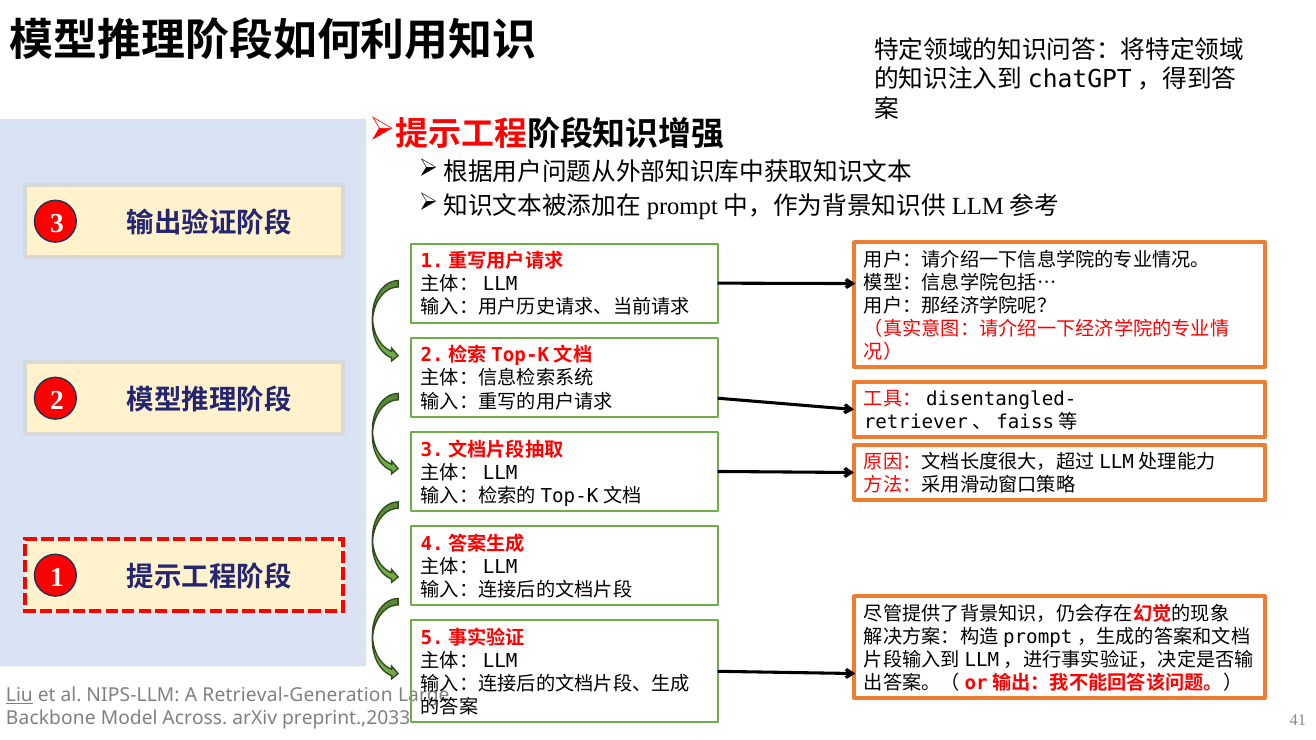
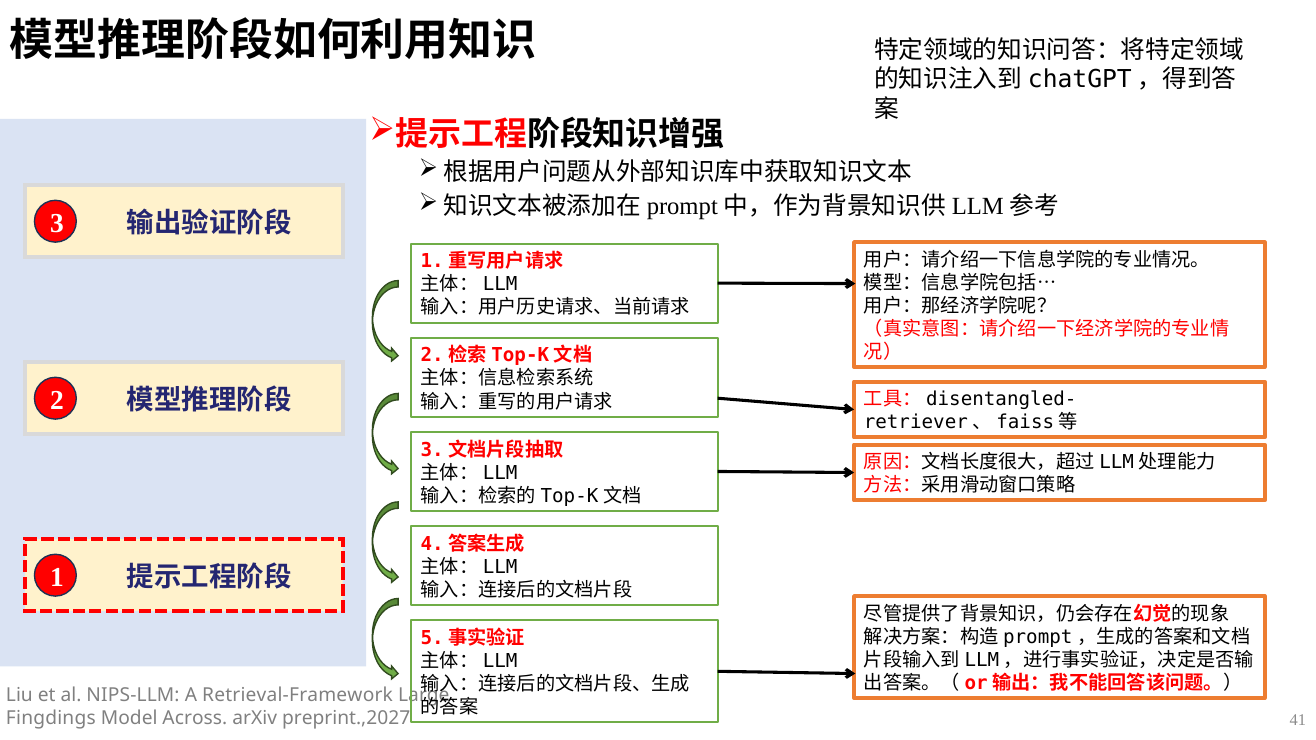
Liu underline: present -> none (19, 696)
Retrieval-Generation: Retrieval-Generation -> Retrieval-Framework (298, 696)
Backbone: Backbone -> Fingdings (51, 719)
preprint.,2033: preprint.,2033 -> preprint.,2027 (346, 719)
